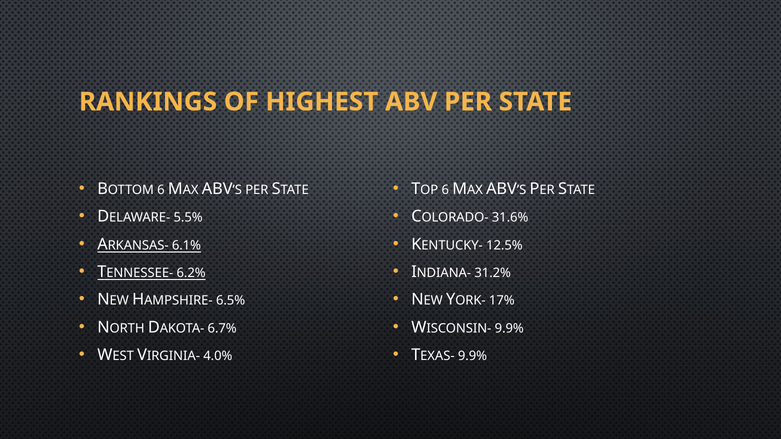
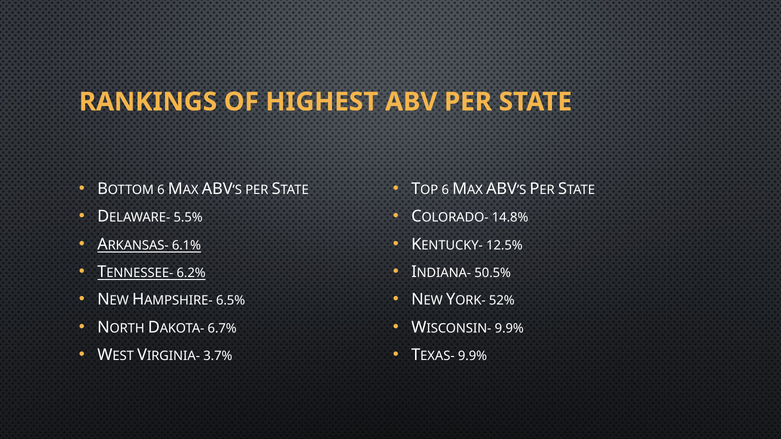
31.6%: 31.6% -> 14.8% (510, 218)
31.2%: 31.2% -> 50.5% (493, 273)
17%: 17% -> 52% (502, 301)
4.0%: 4.0% -> 3.7% (218, 356)
